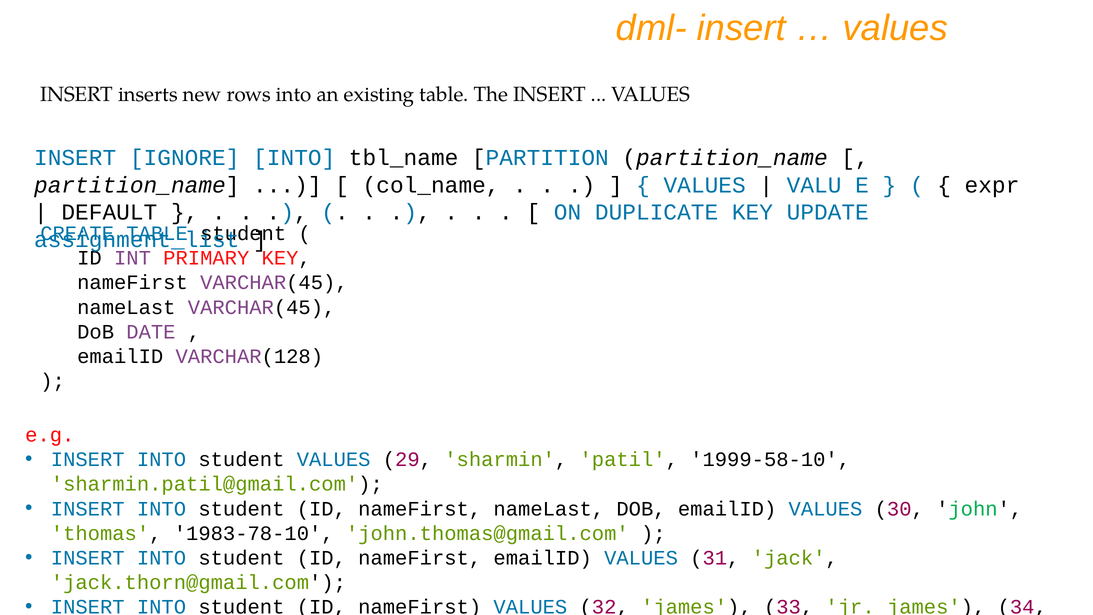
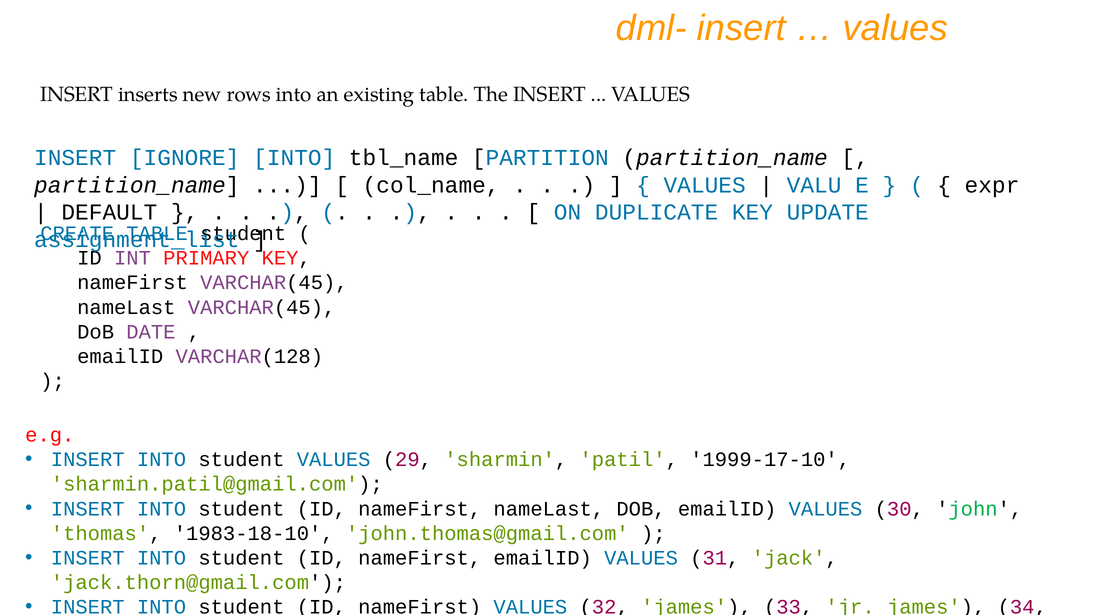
1999-58-10: 1999-58-10 -> 1999-17-10 (770, 459)
1983-78-10: 1983-78-10 -> 1983-18-10 (254, 533)
